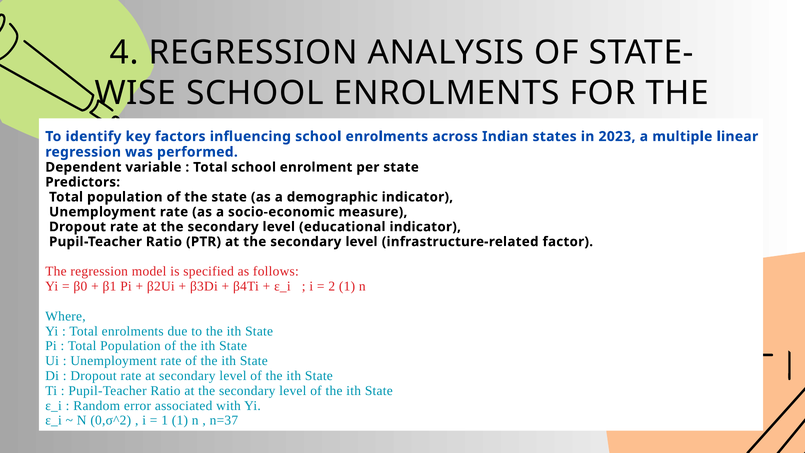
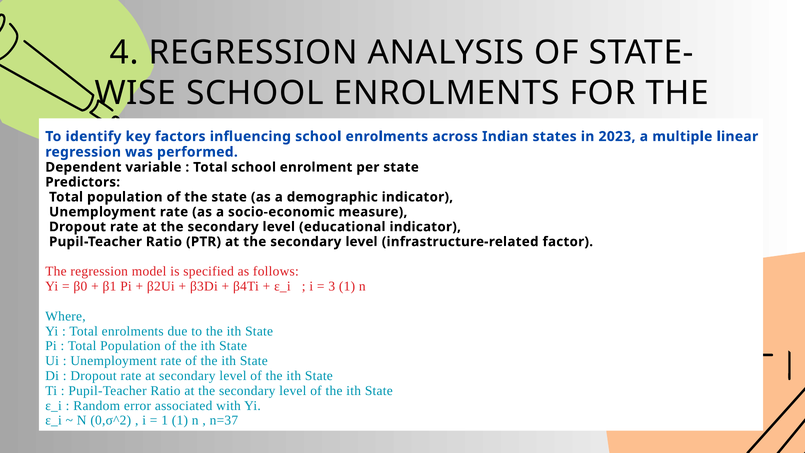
2: 2 -> 3 (332, 286)
